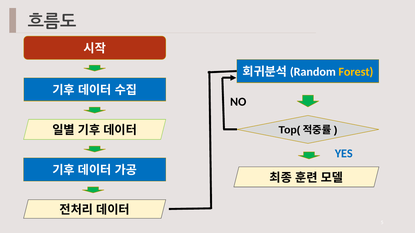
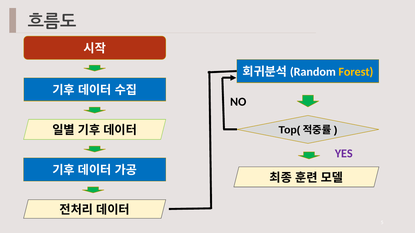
YES colour: blue -> purple (344, 154)
